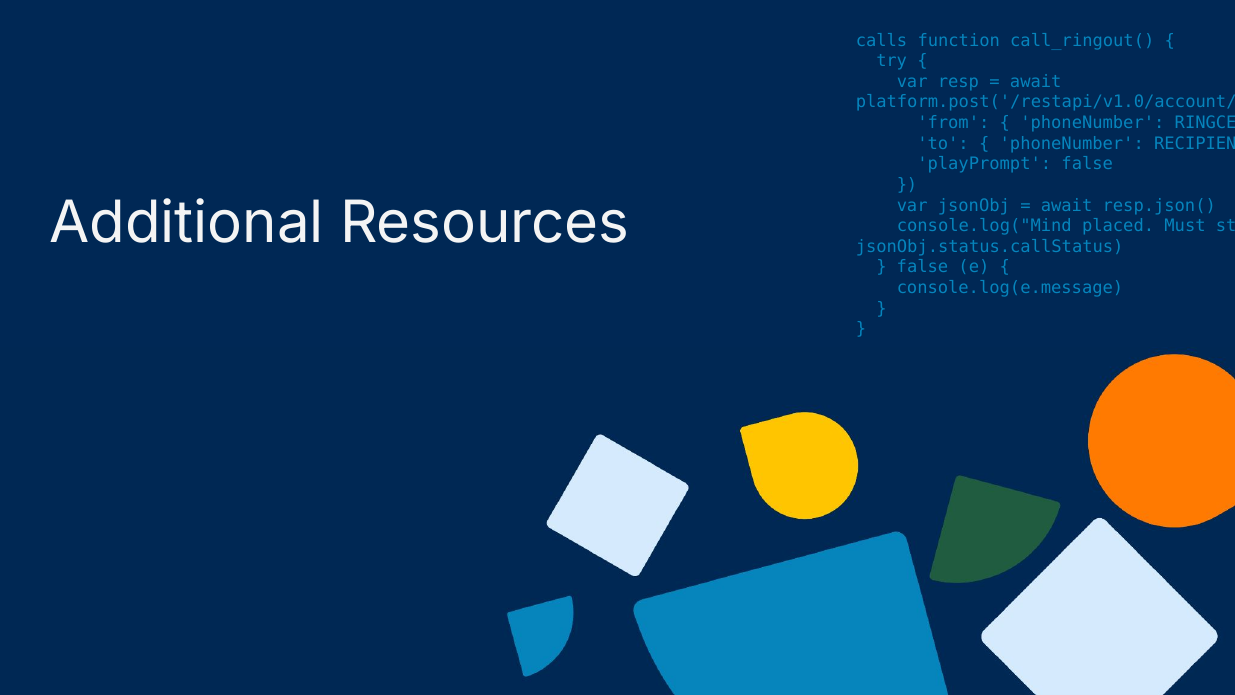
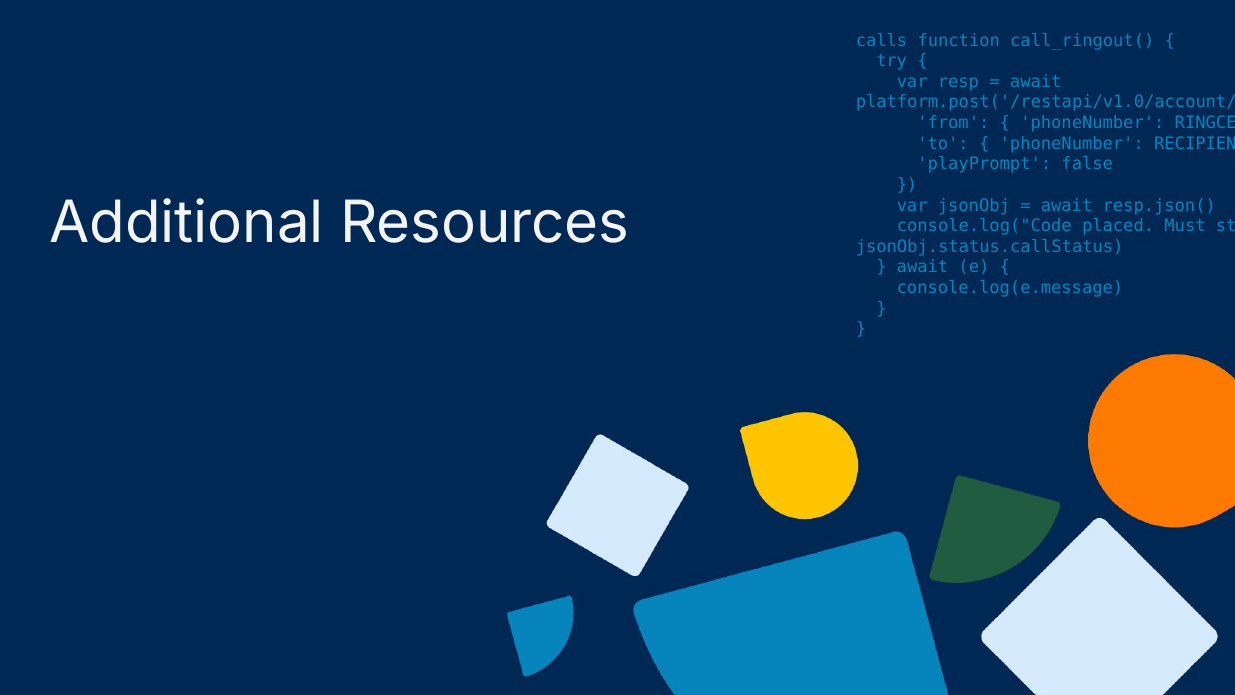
console.log("Mind: console.log("Mind -> console.log("Code (984, 226)
false: false -> await (922, 267)
